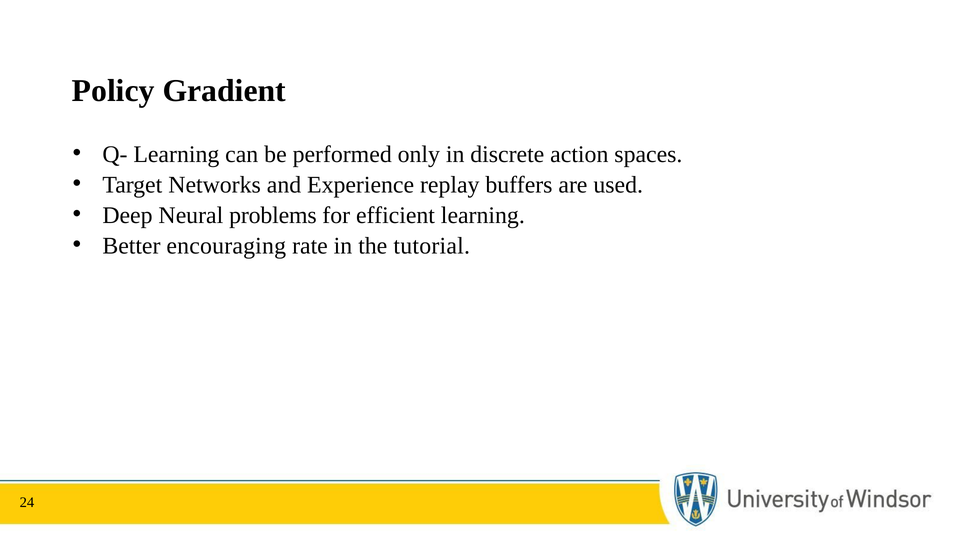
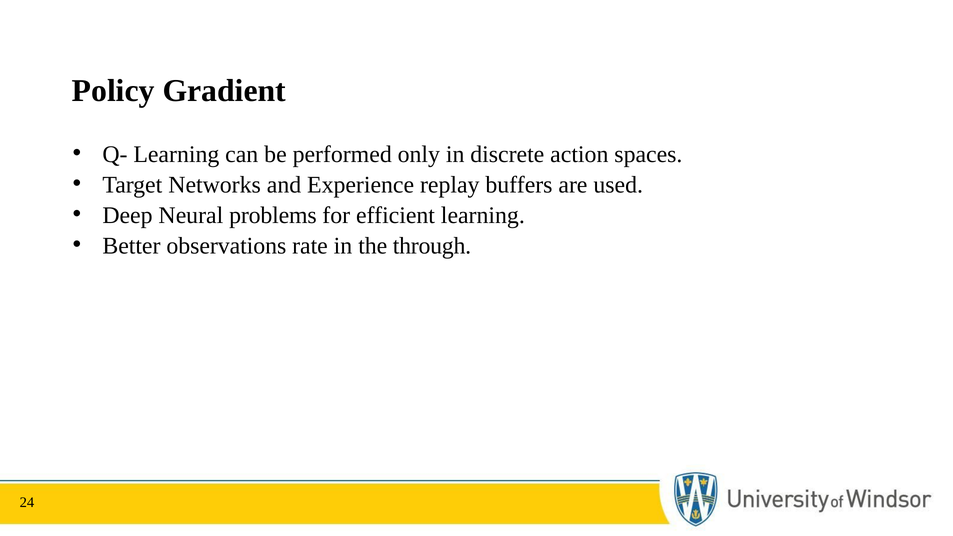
encouraging: encouraging -> observations (226, 246)
tutorial: tutorial -> through (432, 246)
